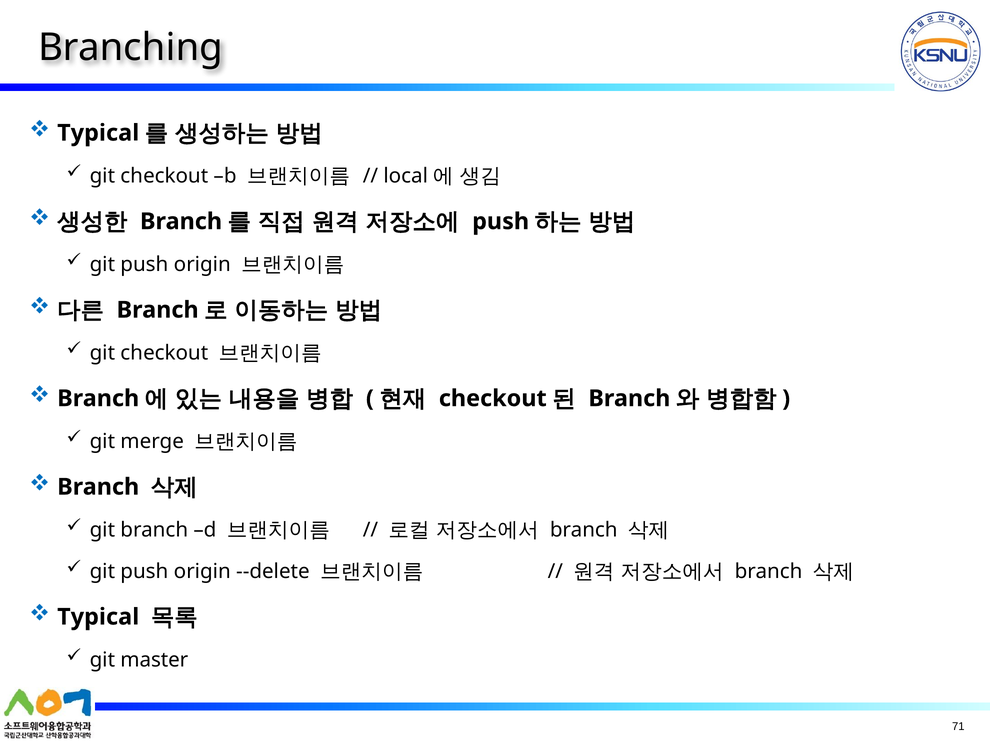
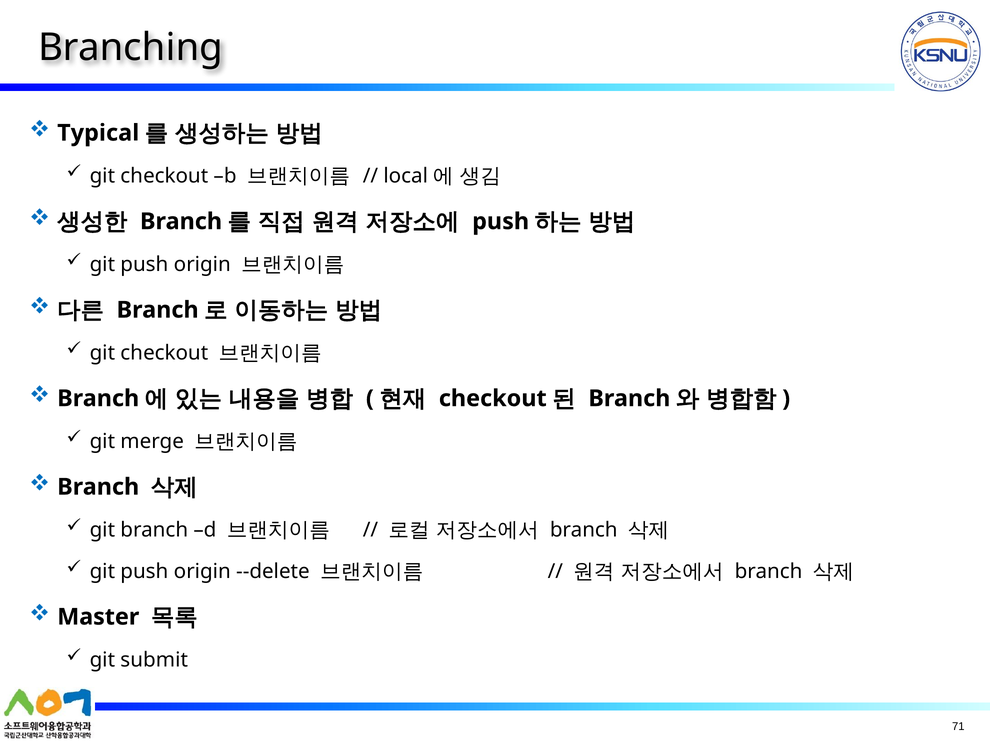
Typical: Typical -> Master (98, 617)
master: master -> submit (154, 660)
